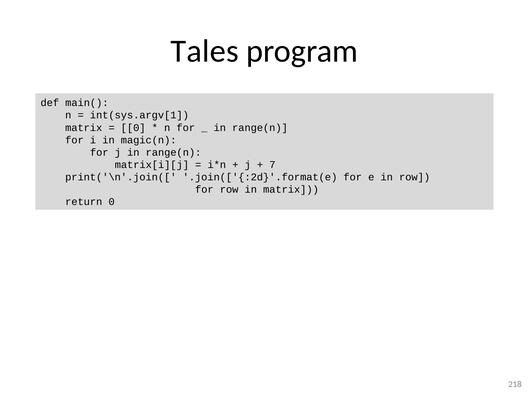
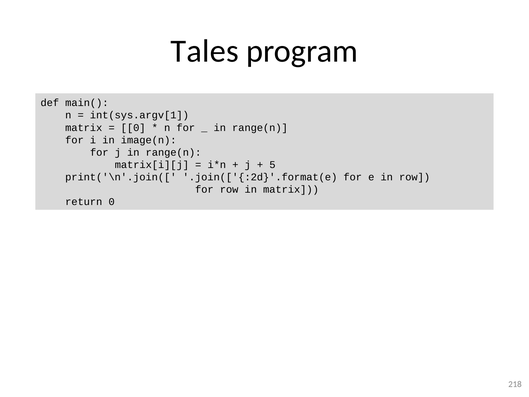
magic(n: magic(n -> image(n (149, 140)
7: 7 -> 5 (272, 165)
